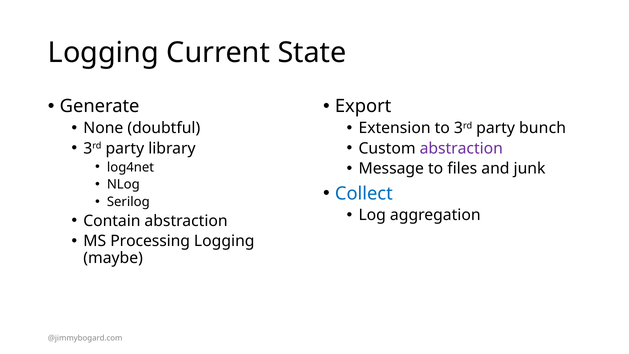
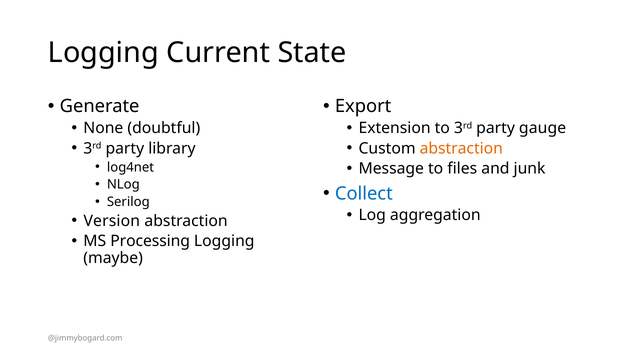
bunch: bunch -> gauge (543, 128)
abstraction colour: purple -> orange (461, 148)
Contain: Contain -> Version (112, 221)
